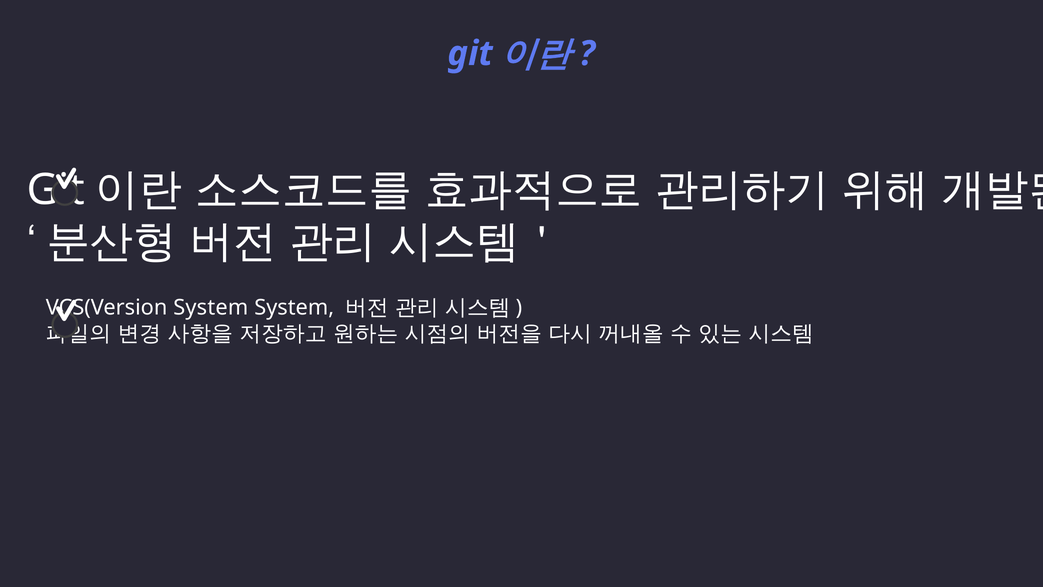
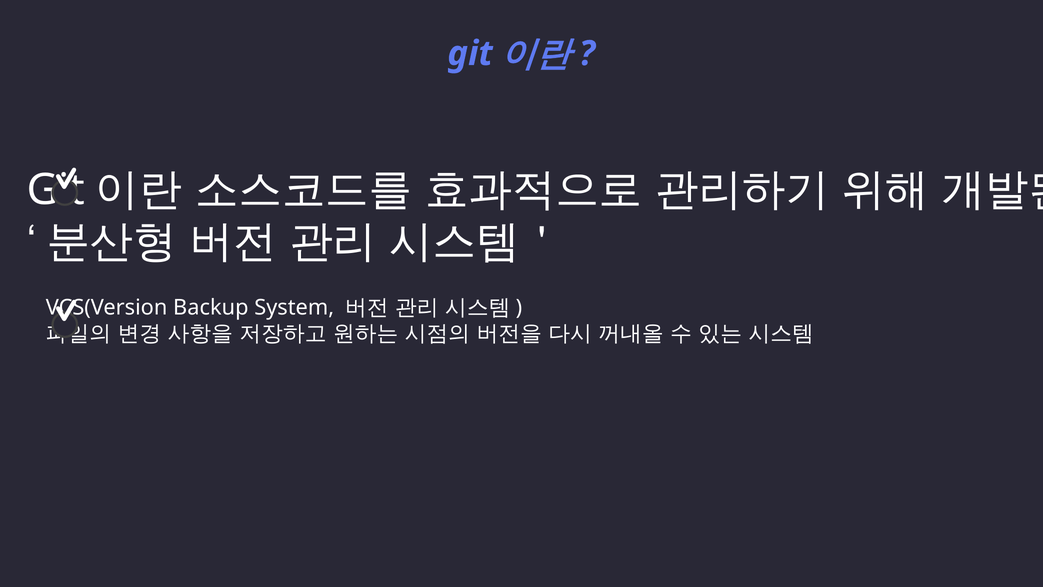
System: System -> Backup (211, 307)
